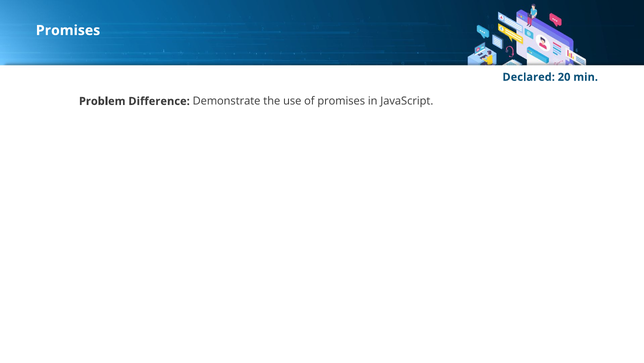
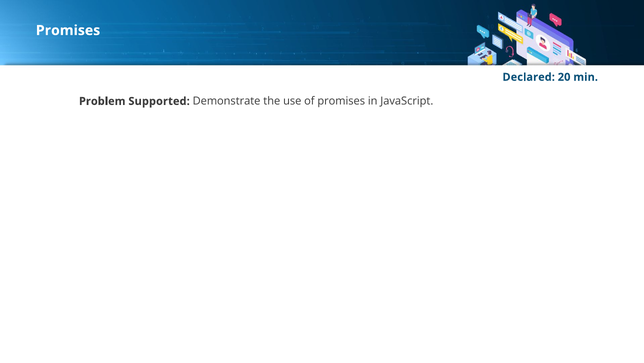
Difference: Difference -> Supported (159, 101)
